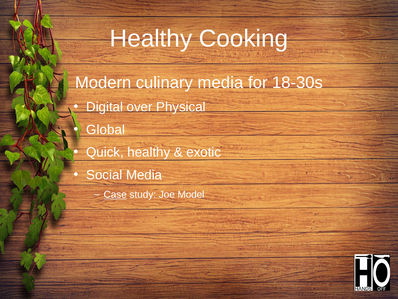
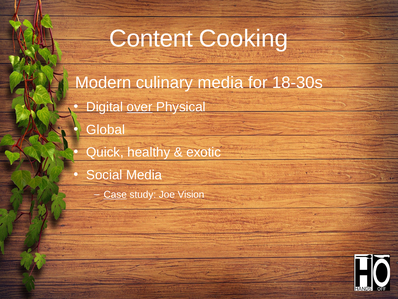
Healthy: Healthy -> Content (151, 39)
over underline: none -> present (140, 107)
Model: Model -> Vision (191, 194)
